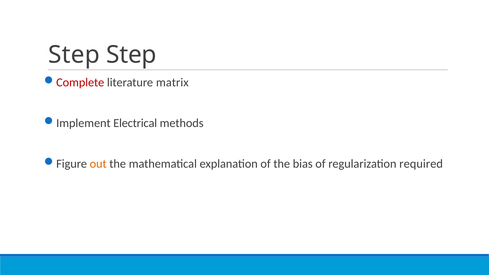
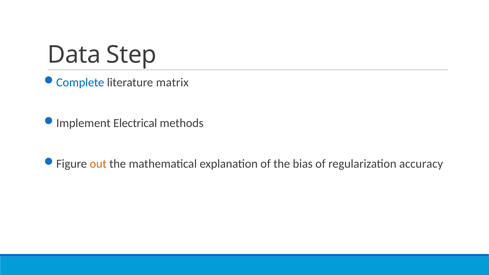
Step: Step -> Data (74, 55)
Complete colour: red -> blue (80, 82)
required: required -> accuracy (421, 164)
